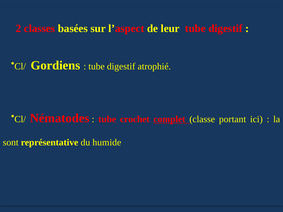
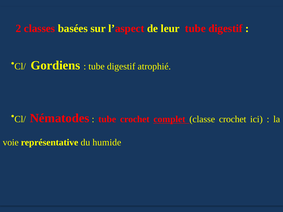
classe portant: portant -> crochet (233, 119)
sont: sont -> voie (11, 143)
